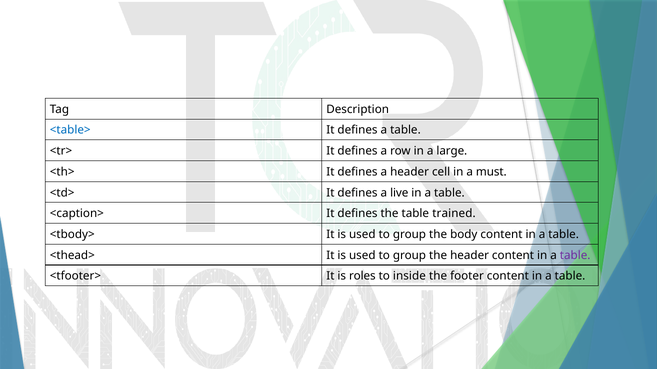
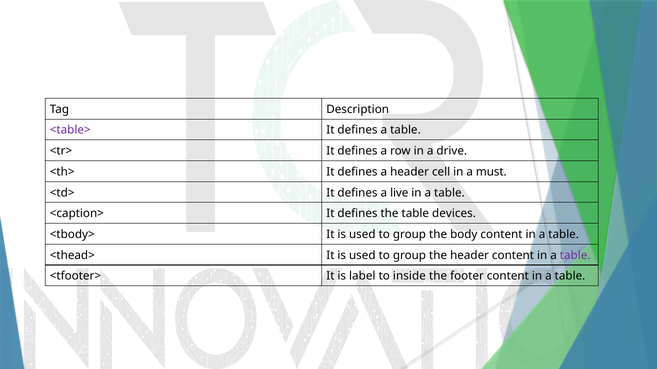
<table> colour: blue -> purple (70, 130)
large: large -> drive (452, 151)
trained: trained -> devices (454, 214)
roles: roles -> label (362, 276)
